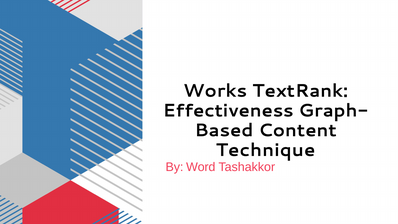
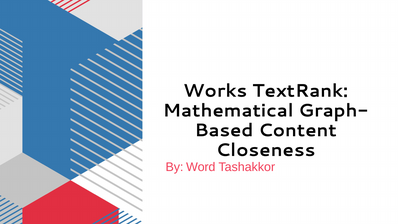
Effectiveness: Effectiveness -> Mathematical (228, 111)
Technique: Technique -> Closeness (266, 150)
